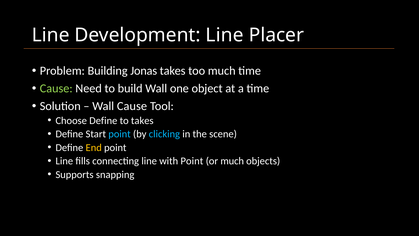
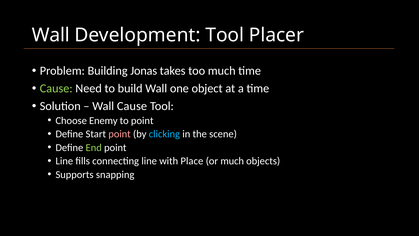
Line: Line -> Wall (51, 35)
Development Line: Line -> Tool (225, 35)
Choose Define: Define -> Enemy (103, 120)
to takes: takes -> point (142, 120)
point colour: light blue -> pink (120, 134)
End colour: yellow -> light green (94, 147)
with Point: Point -> Place (192, 161)
